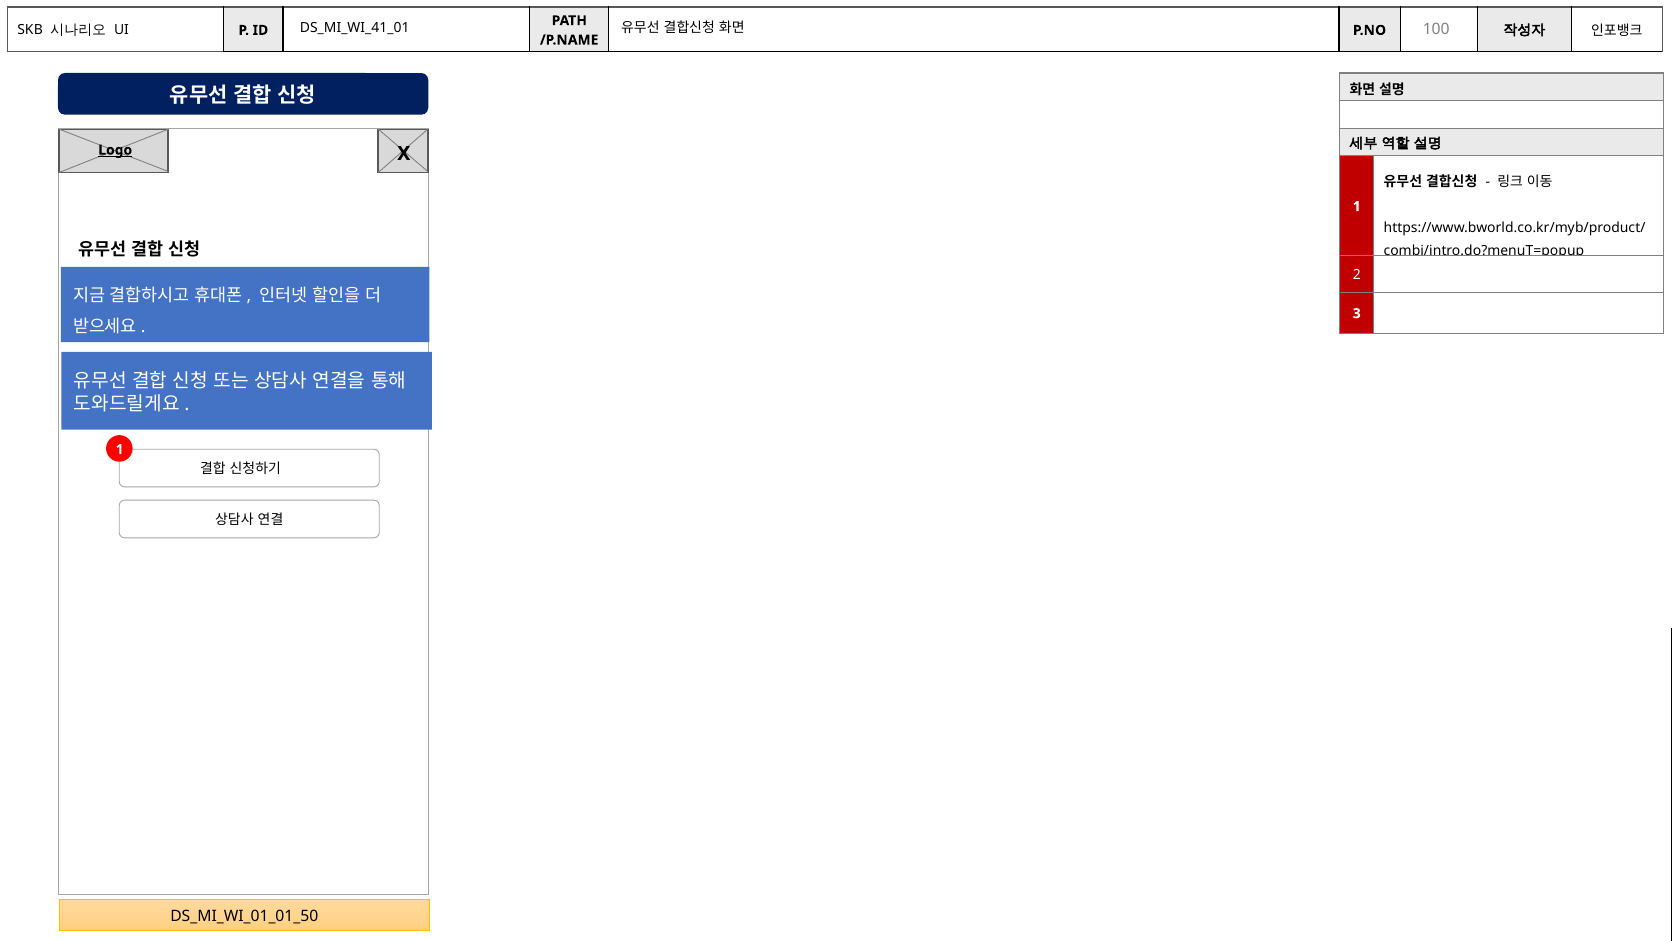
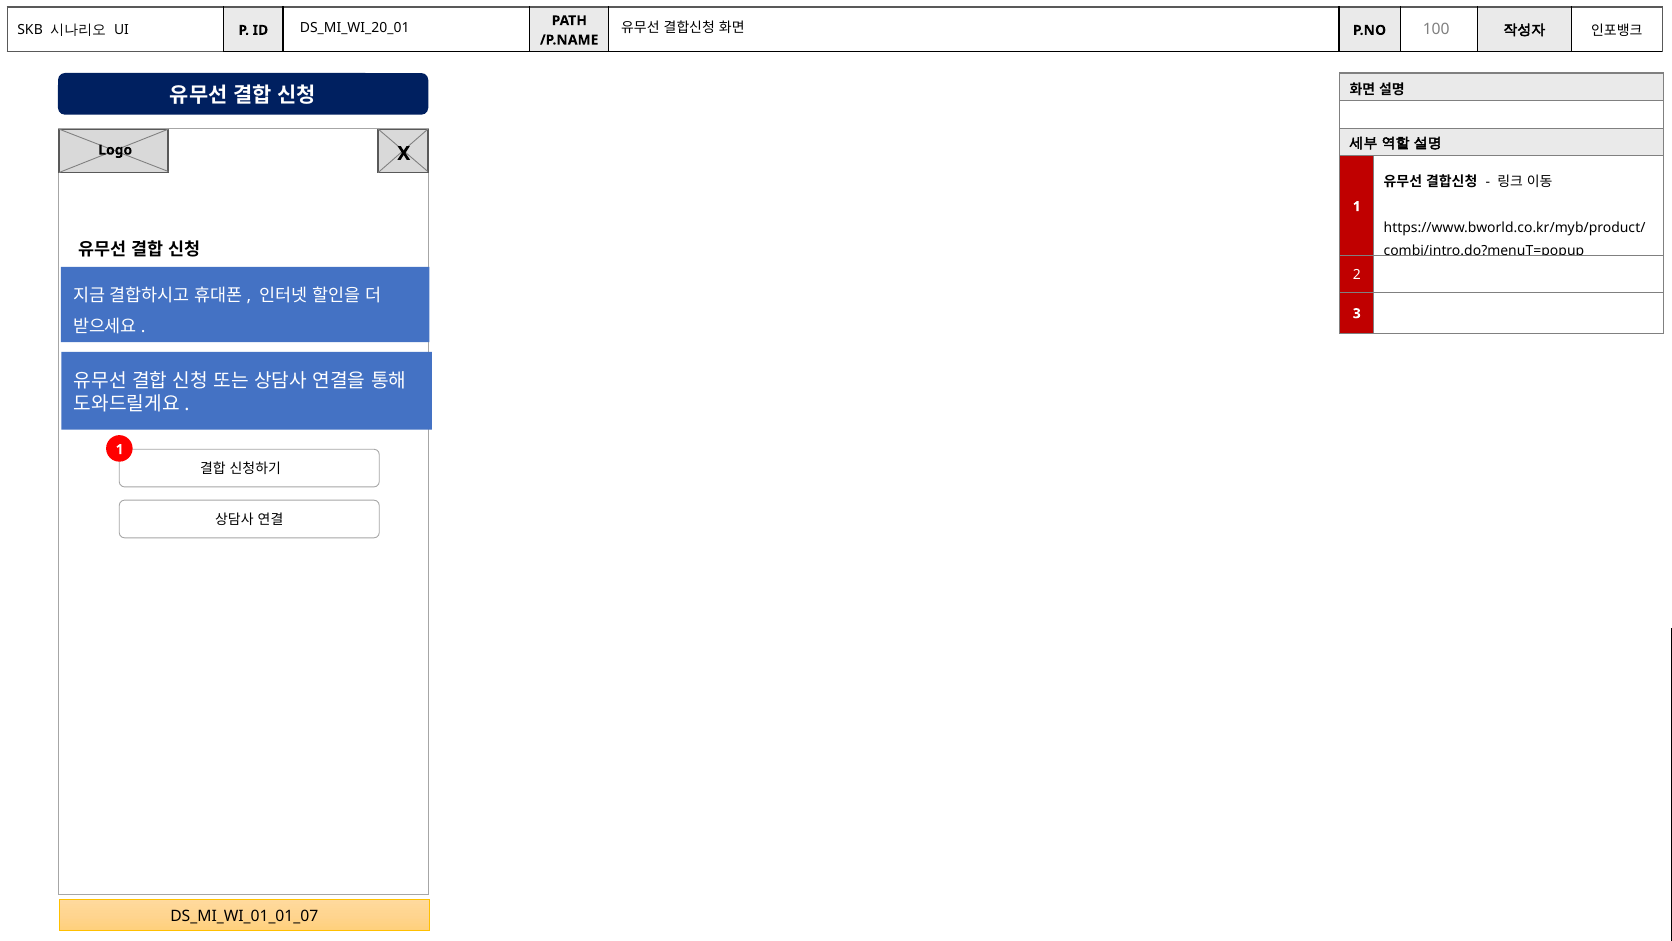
DS_MI_WI_41_01: DS_MI_WI_41_01 -> DS_MI_WI_20_01 (355, 28)
Logo underline: present -> none (115, 150)
DS_MI_WI_01_01_50: DS_MI_WI_01_01_50 -> DS_MI_WI_01_01_07 (244, 915)
